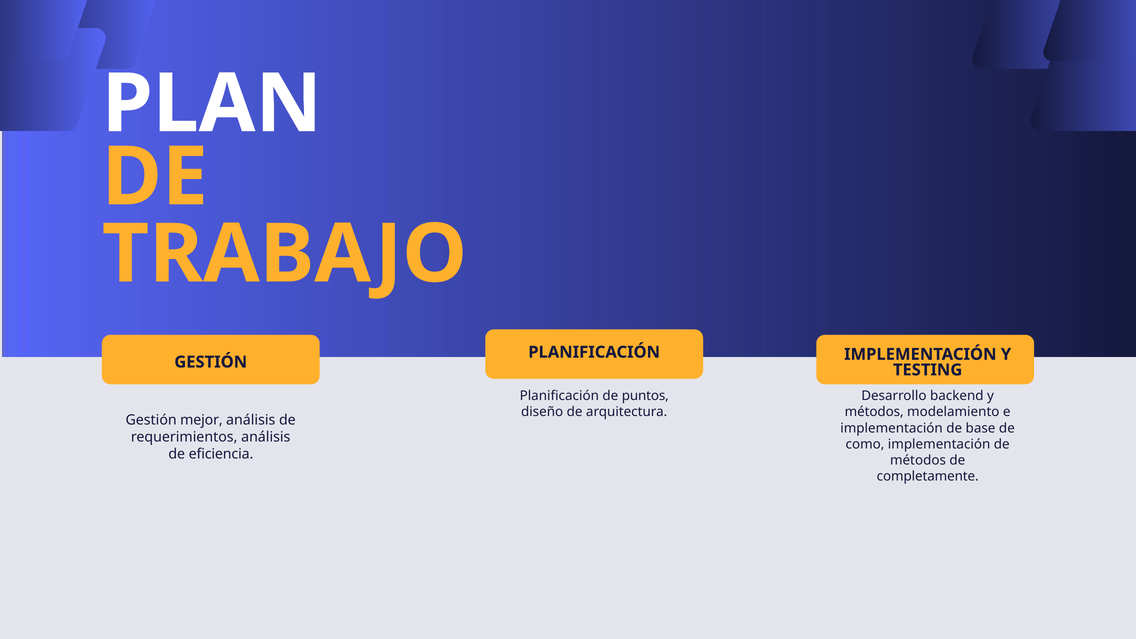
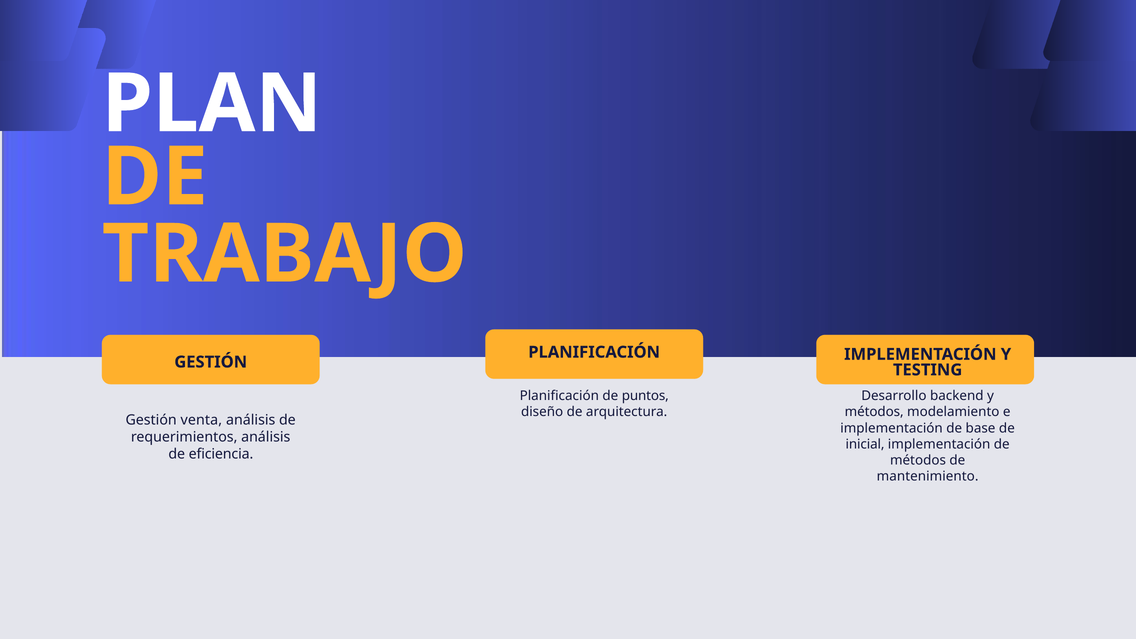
mejor: mejor -> venta (201, 420)
como: como -> inicial (865, 444)
completamente: completamente -> mantenimiento (928, 476)
